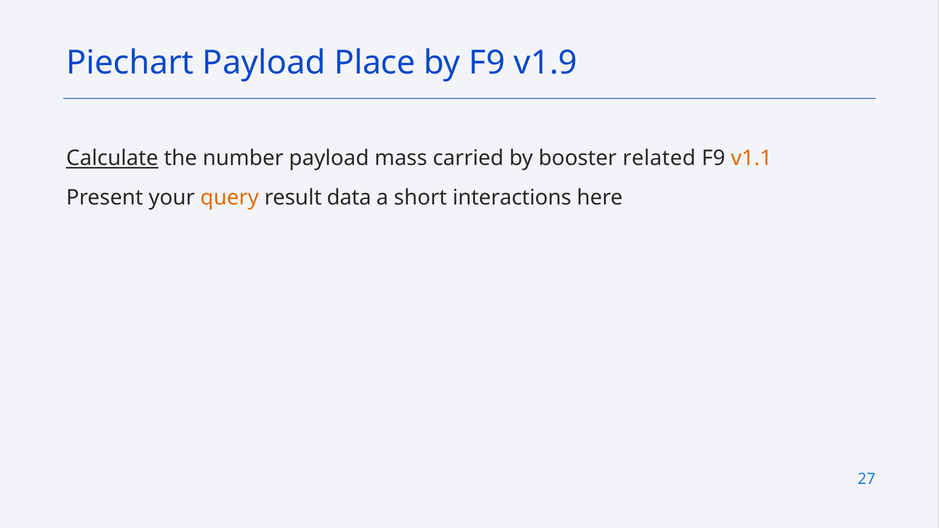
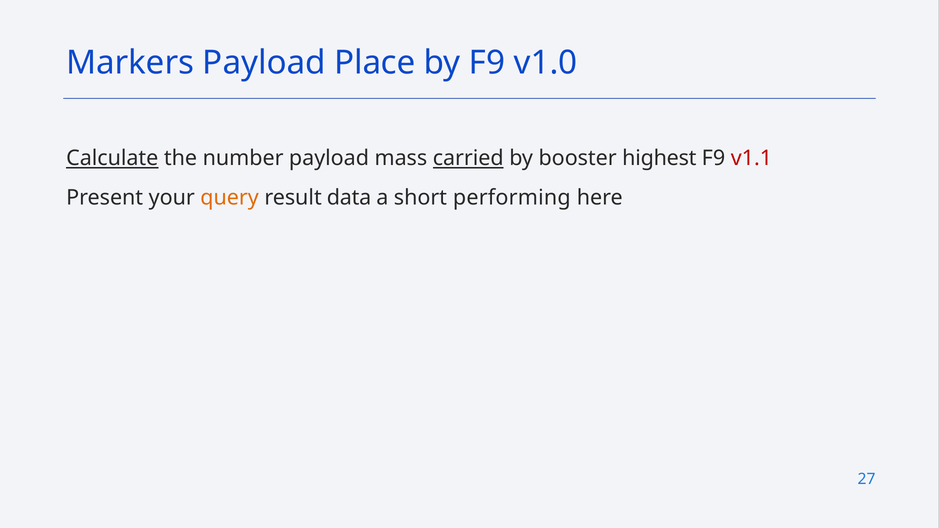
Piechart: Piechart -> Markers (130, 63)
v1.9: v1.9 -> v1.0 (546, 63)
carried underline: none -> present (468, 158)
related: related -> highest (659, 158)
v1.1 colour: orange -> red (751, 158)
interactions: interactions -> performing (512, 198)
